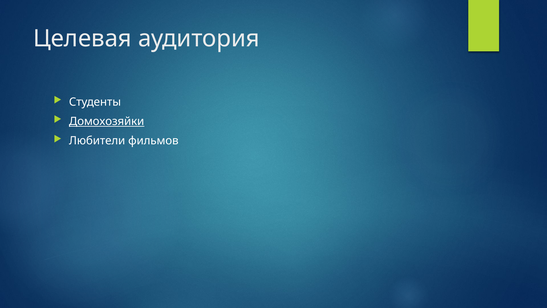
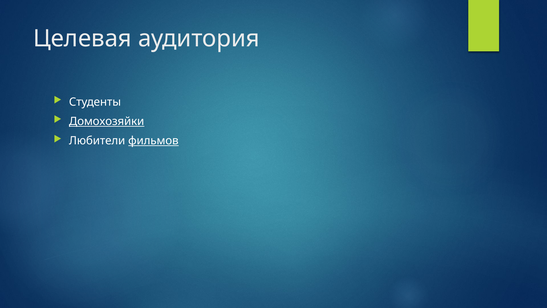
фильмов underline: none -> present (153, 141)
